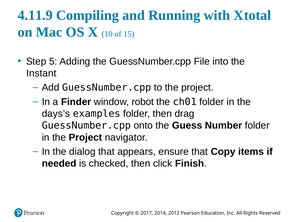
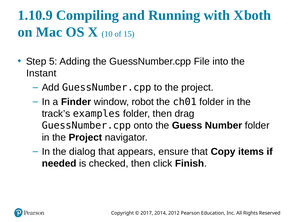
4.11.9: 4.11.9 -> 1.10.9 (35, 15)
total: total -> both (258, 15)
days’s: days’s -> track’s (56, 114)
